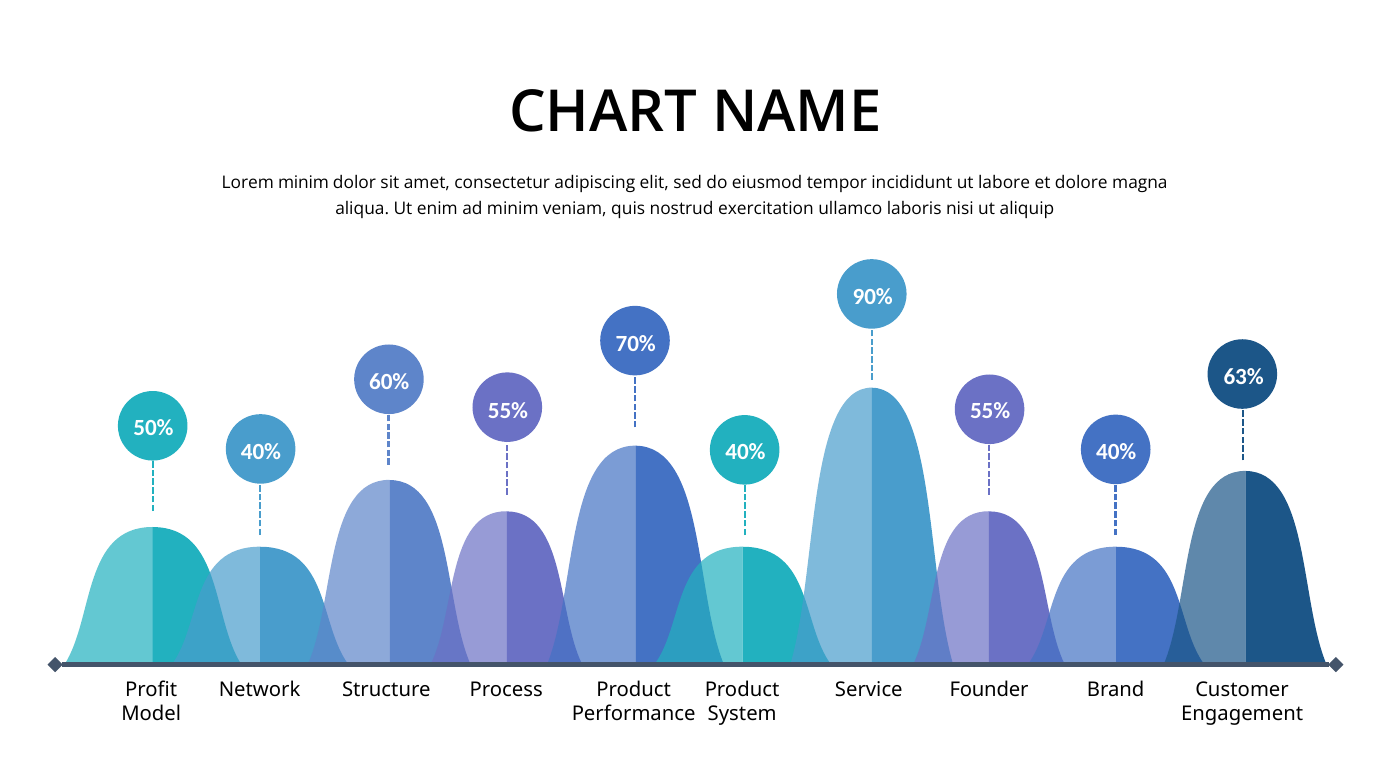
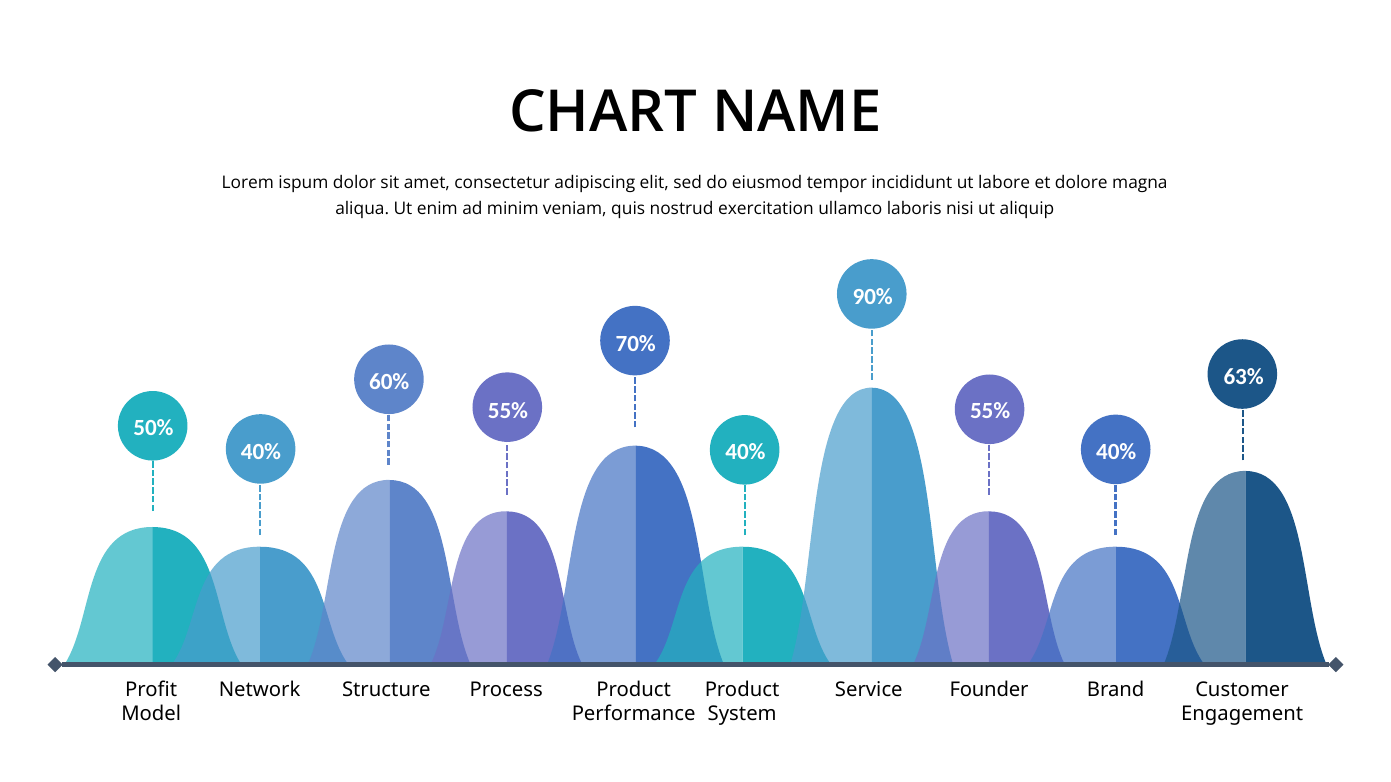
Lorem minim: minim -> ispum (303, 183)
